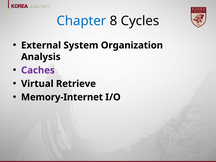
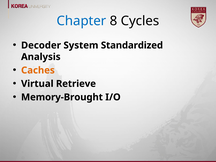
External: External -> Decoder (41, 45)
Organization: Organization -> Standardized (132, 45)
Caches colour: purple -> orange (38, 70)
Memory-Internet: Memory-Internet -> Memory-Brought (62, 97)
